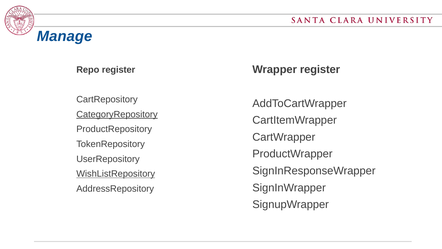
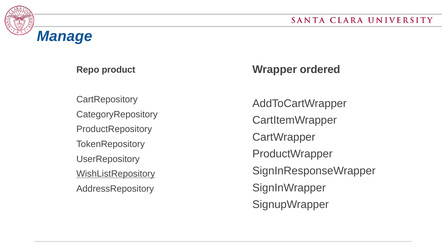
Wrapper register: register -> ordered (320, 70)
Repo register: register -> product (119, 70)
CategoryRepository underline: present -> none (117, 114)
